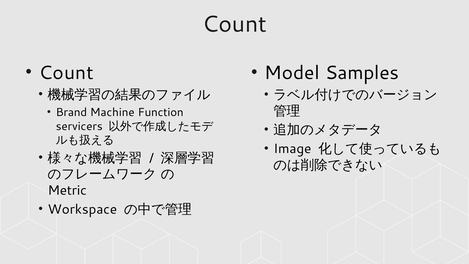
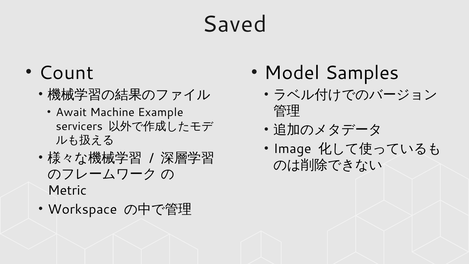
Count: Count -> Saved (234, 24)
Brand: Brand -> Await (71, 112)
Function: Function -> Example (161, 112)
